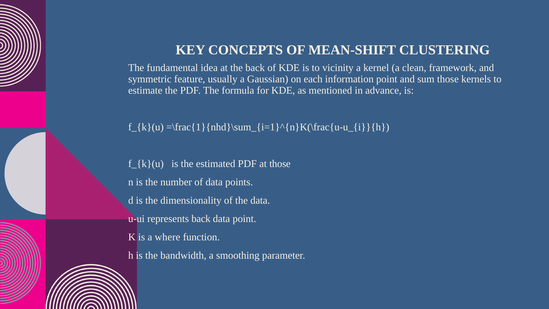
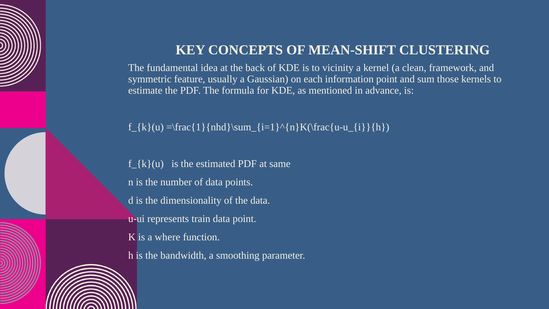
at those: those -> same (280, 164)
represents back: back -> train (201, 219)
